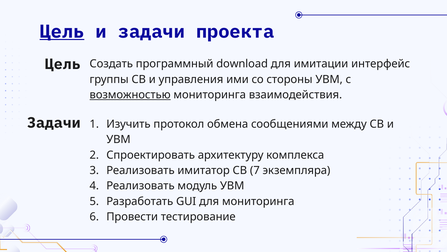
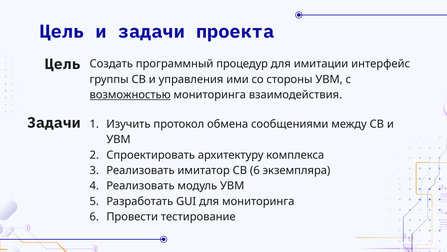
Цель underline: present -> none (62, 31)
download: download -> процедур (242, 64)
СВ 7: 7 -> 6 (255, 170)
